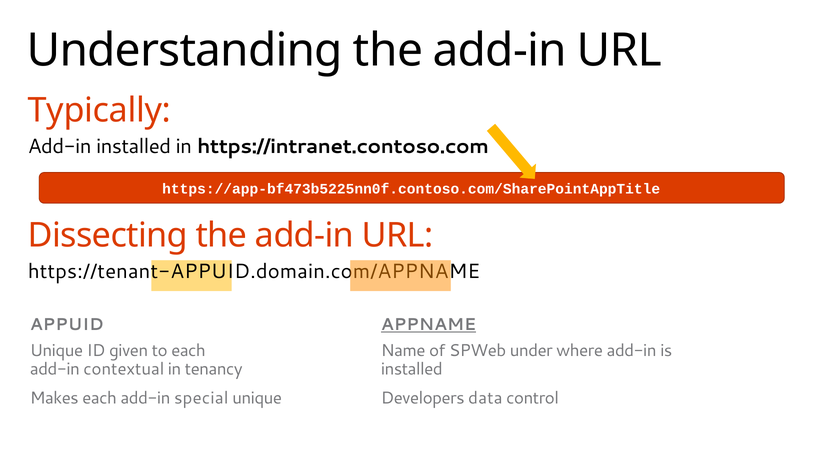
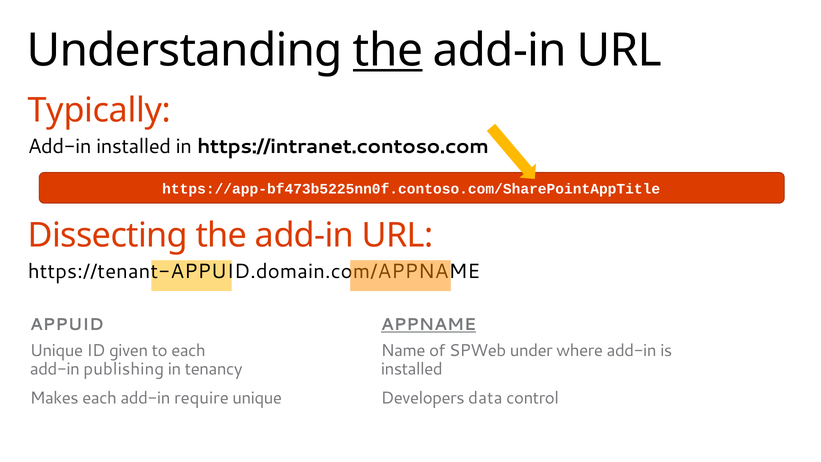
the underline: none -> present (388, 50)
contextual: contextual -> publishing (124, 369)
special: special -> require (201, 398)
